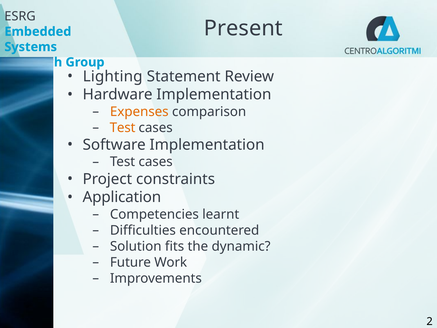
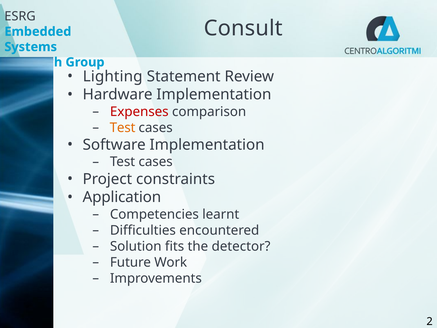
Present: Present -> Consult (243, 28)
Expenses colour: orange -> red (139, 112)
dynamic: dynamic -> detector (241, 246)
